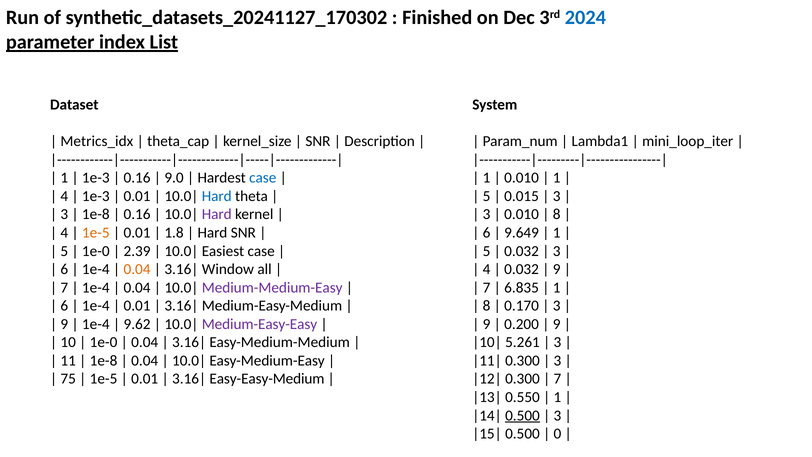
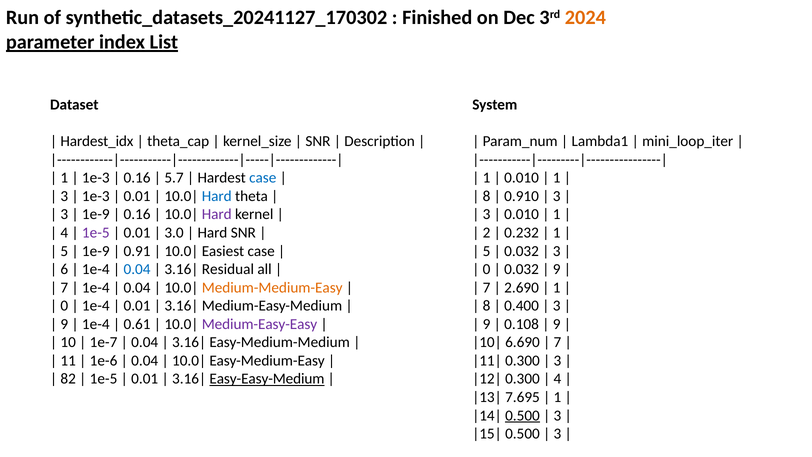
2024 colour: blue -> orange (585, 18)
Metrics_idx: Metrics_idx -> Hardest_idx (97, 141)
9.0: 9.0 -> 5.7 (174, 178)
4: 4 -> 3 (64, 196)
5: 5 -> 8 (486, 196)
0.015: 0.015 -> 0.910 (522, 196)
1e-8: 1e-8 -> 1e-9 (96, 214)
8: 8 -> 1 (557, 214)
1e-5 colour: orange -> purple (96, 233)
1.8: 1.8 -> 3.0 (174, 233)
6: 6 -> 2 (486, 233)
9.649: 9.649 -> 0.232 (522, 233)
1e-0: 1e-0 -> 1e-9 (96, 251)
2.39: 2.39 -> 0.91 (137, 251)
0.04 colour: orange -> blue (137, 269)
Window: Window -> Residual (228, 269)
4: 4 -> 0 (486, 269)
Medium-Medium-Easy colour: purple -> orange (272, 287)
6.835: 6.835 -> 2.690 (522, 287)
6: 6 -> 0 (64, 306)
0.170: 0.170 -> 0.400 (522, 306)
9.62: 9.62 -> 0.61 (137, 324)
0.200: 0.200 -> 0.108 (522, 324)
1e-0: 1e-0 -> 1e-7 (104, 342)
5.261: 5.261 -> 6.690 (522, 342)
3: 3 -> 7 (557, 342)
1e-8: 1e-8 -> 1e-6 (104, 360)
75: 75 -> 82 (68, 379)
Easy-Easy-Medium underline: none -> present (267, 379)
7: 7 -> 4 (557, 379)
0.550: 0.550 -> 7.695 (522, 397)
0: 0 -> 3 (557, 434)
